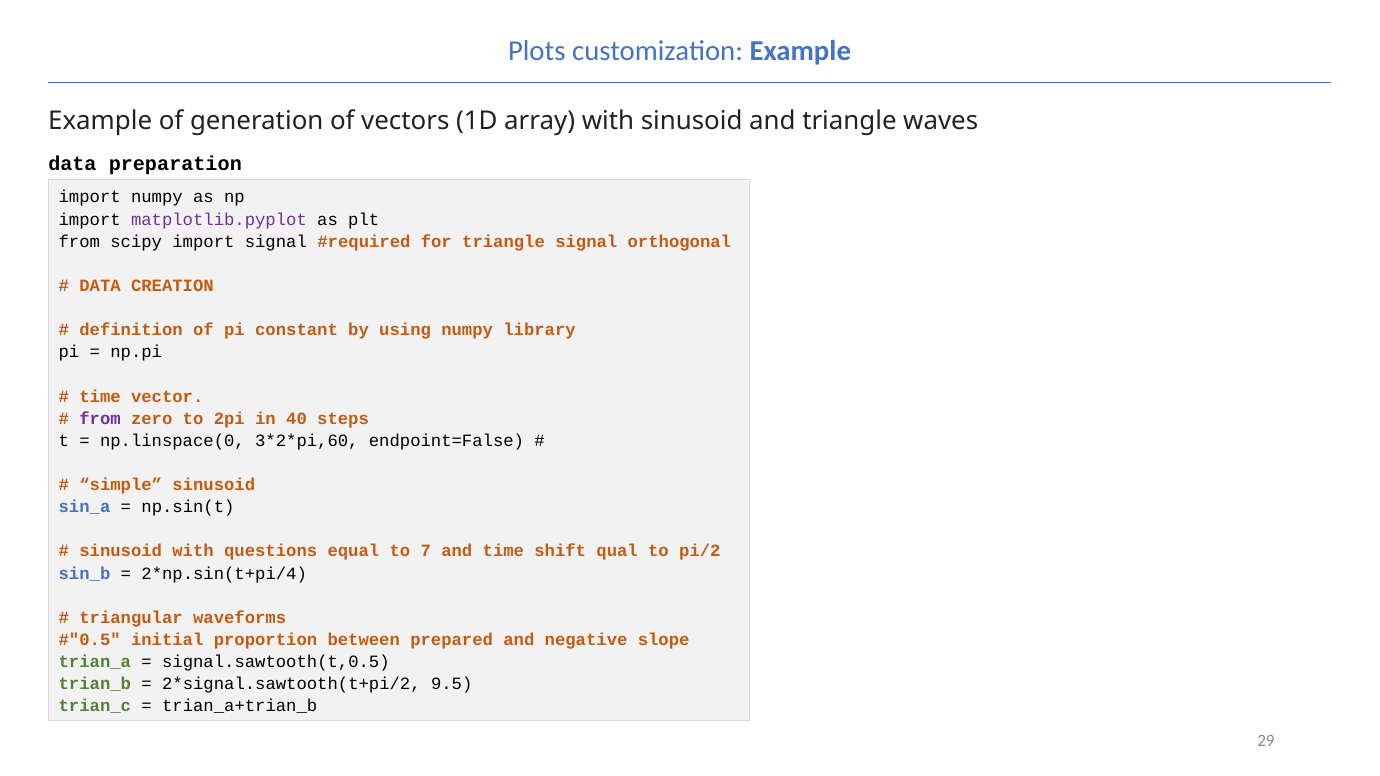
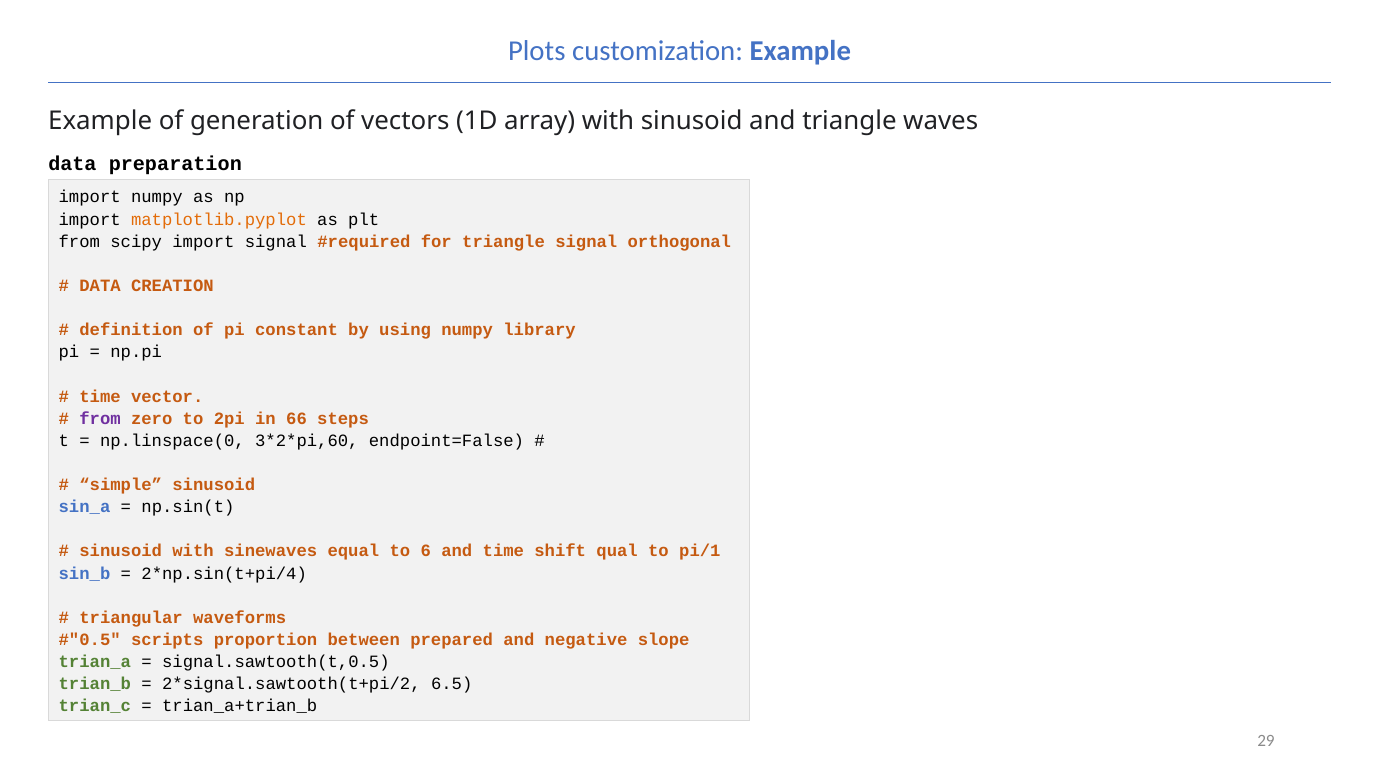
matplotlib.pyplot colour: purple -> orange (219, 219)
40: 40 -> 66 (297, 419)
questions: questions -> sinewaves (271, 551)
7: 7 -> 6 (426, 551)
pi/2: pi/2 -> pi/1 (700, 551)
initial: initial -> scripts (167, 640)
9.5: 9.5 -> 6.5 (452, 684)
